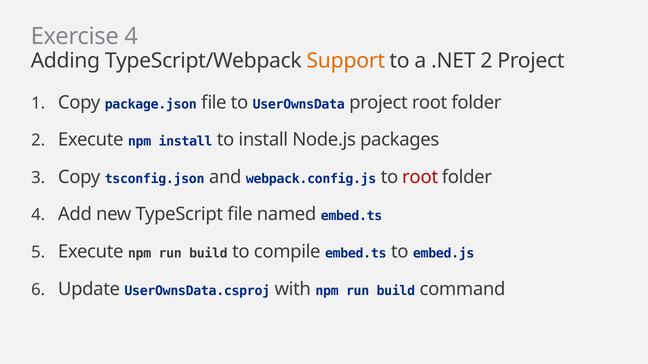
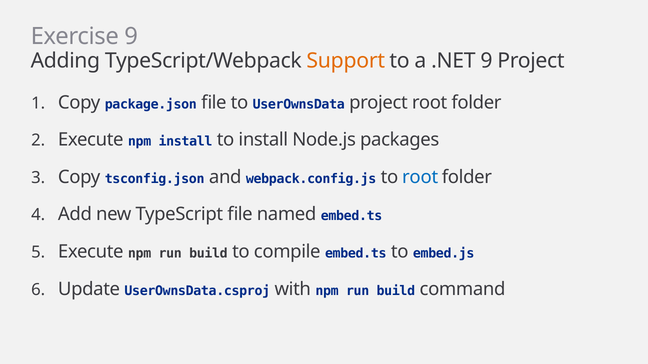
Exercise 4: 4 -> 9 (131, 37)
.NET 2: 2 -> 9 (486, 61)
root colour: red -> blue (420, 177)
